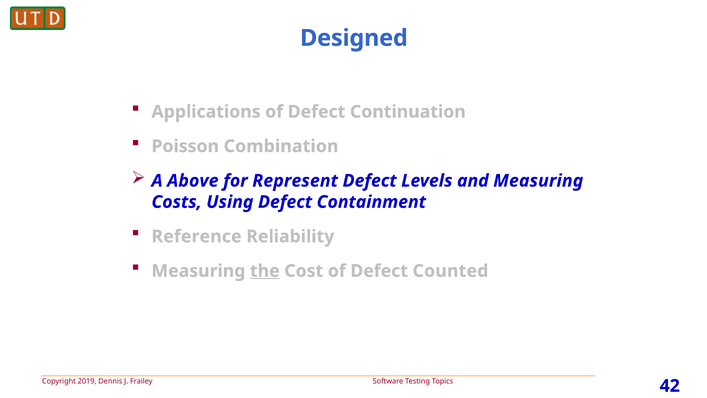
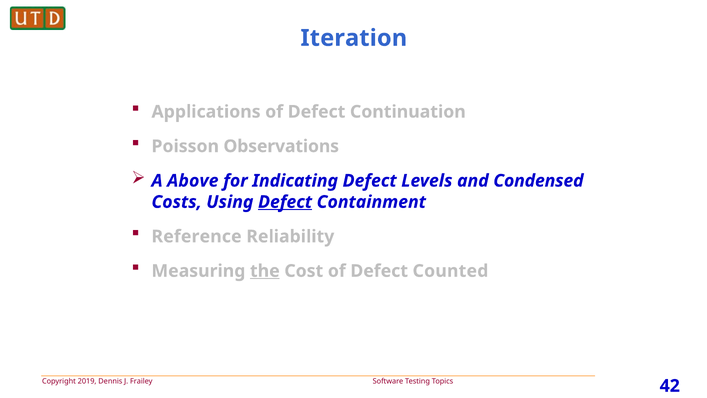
Designed: Designed -> Iteration (354, 38)
Combination: Combination -> Observations (281, 146)
Represent: Represent -> Indicating (295, 181)
and Measuring: Measuring -> Condensed (538, 181)
Defect underline: none -> present (285, 202)
